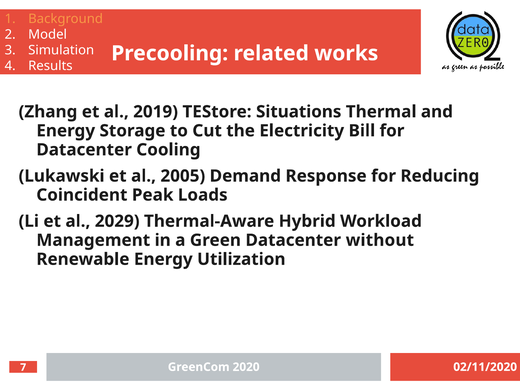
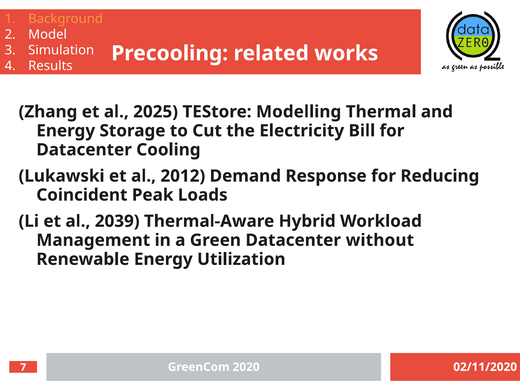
2019: 2019 -> 2025 (156, 112)
Situations: Situations -> Modelling (299, 112)
2005: 2005 -> 2012 (183, 176)
2029: 2029 -> 2039 (117, 221)
